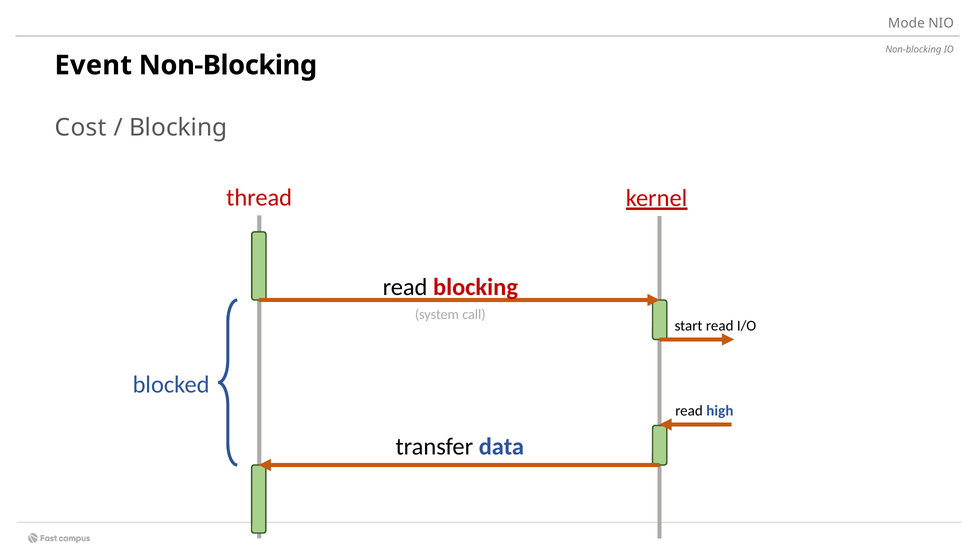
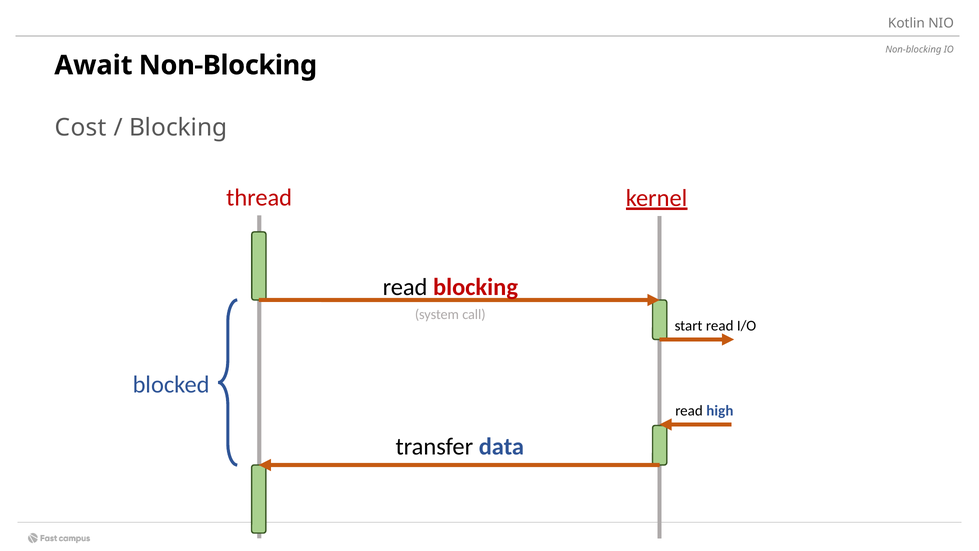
Mode: Mode -> Kotlin (906, 23)
Event: Event -> Await (93, 65)
